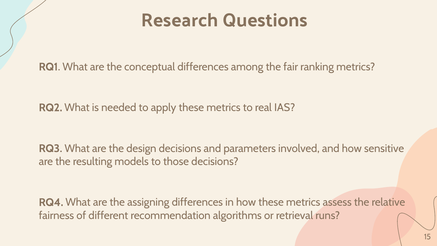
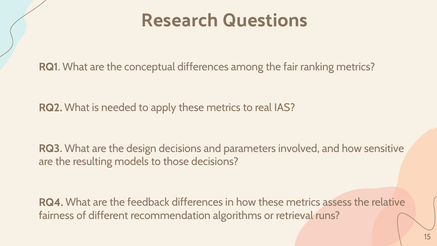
assigning: assigning -> feedback (148, 202)
